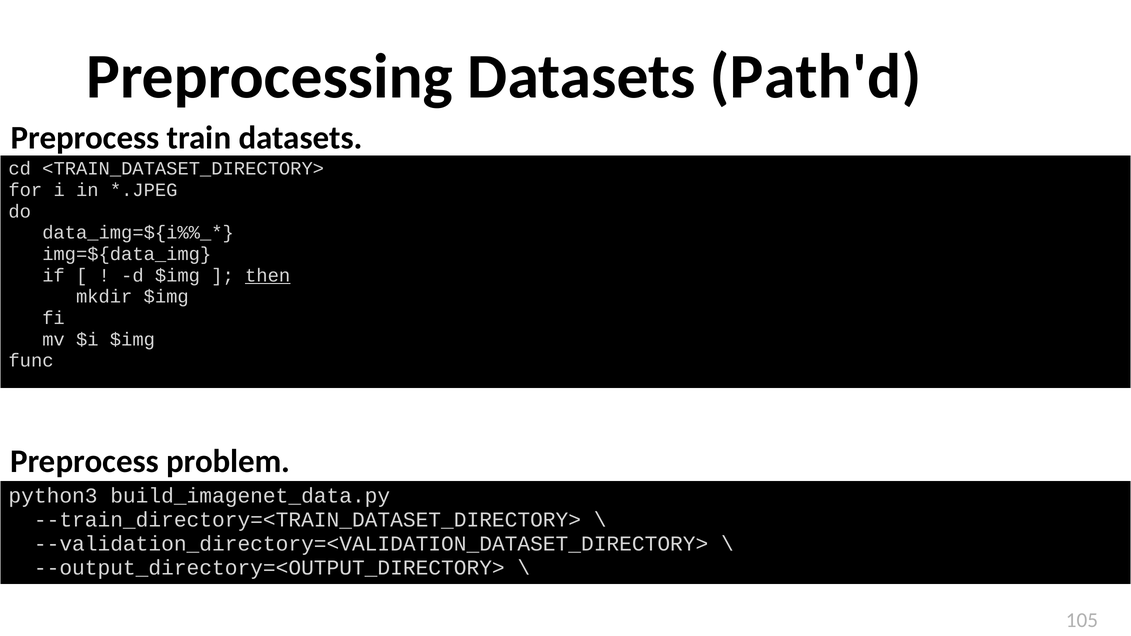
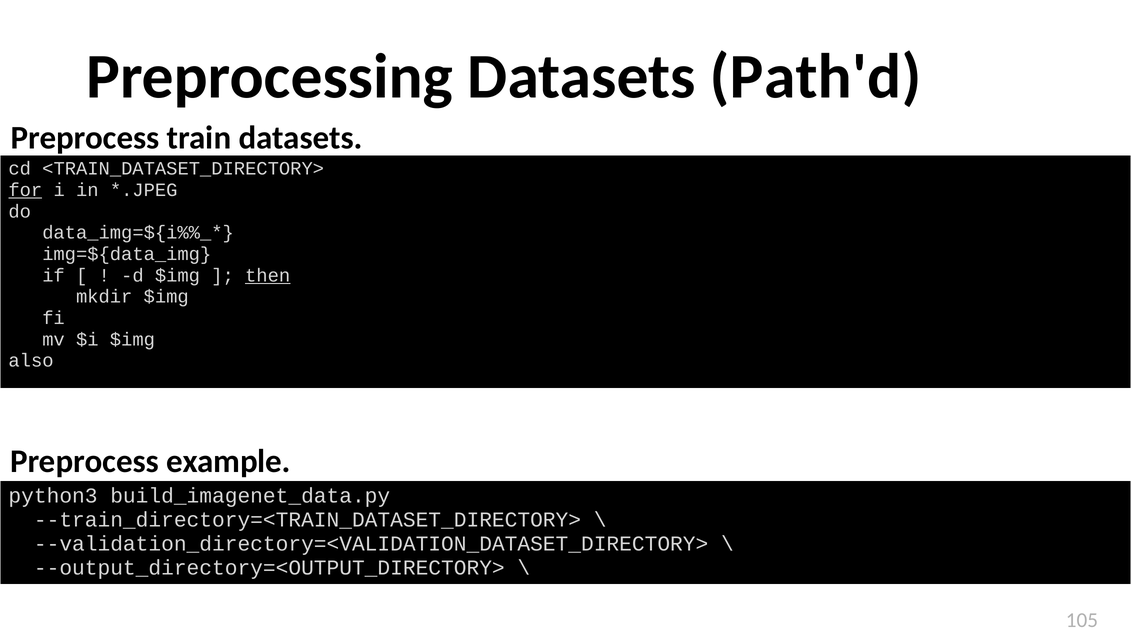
for underline: none -> present (25, 190)
func: func -> also (31, 361)
problem: problem -> example (228, 462)
